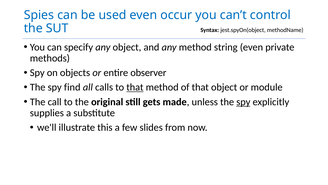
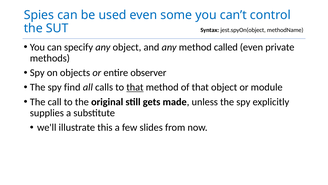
occur: occur -> some (176, 15)
string: string -> called (226, 47)
spy underline: present -> none (243, 102)
